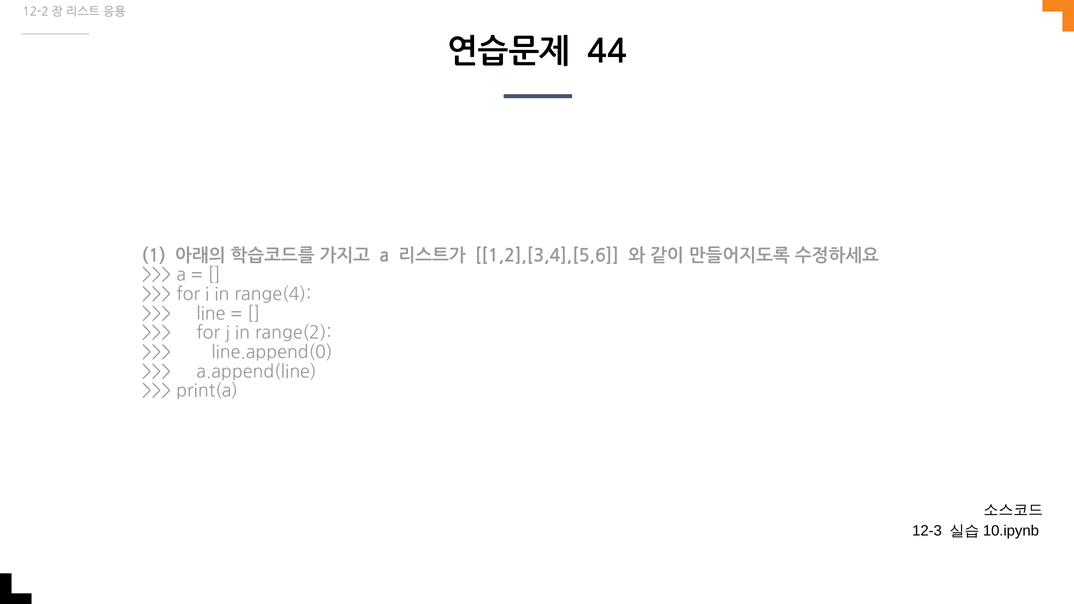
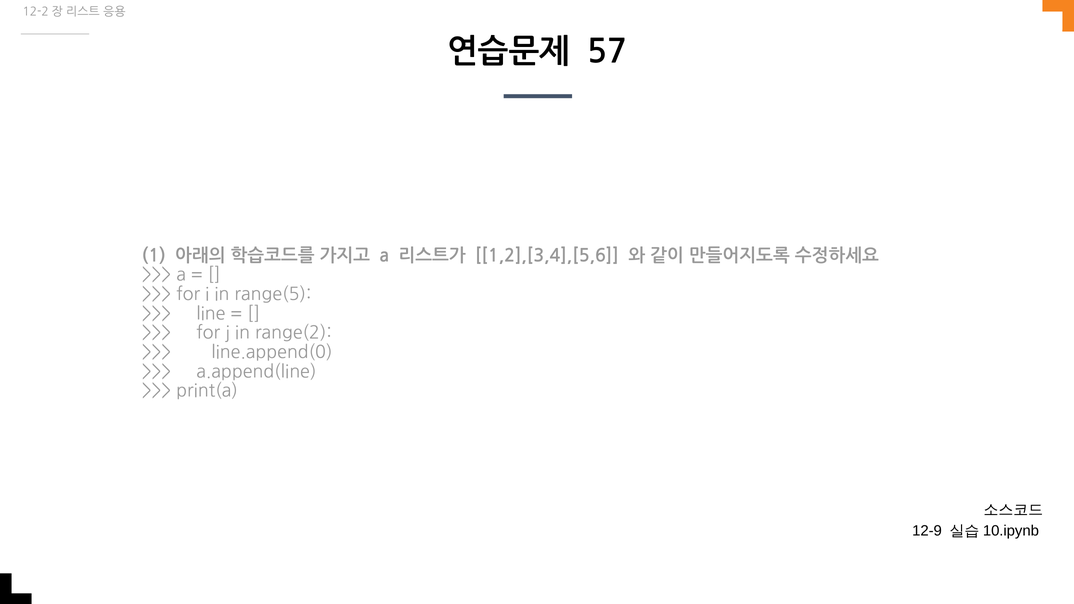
44: 44 -> 57 (607, 52)
range(4: range(4 -> range(5 (273, 294)
12-3: 12-3 -> 12-9 (927, 531)
